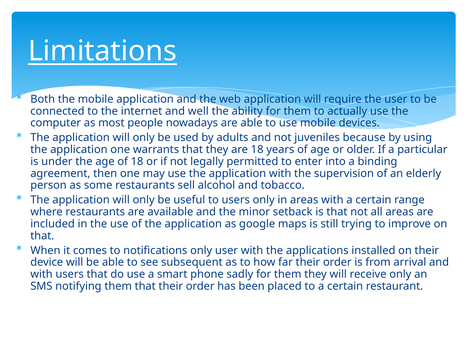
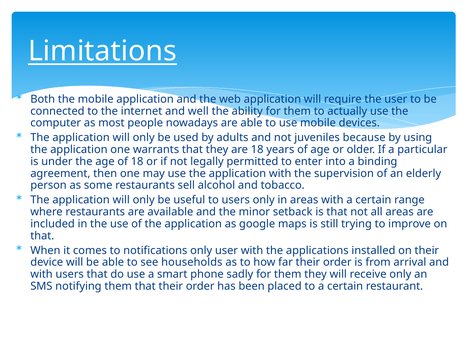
subsequent: subsequent -> households (192, 262)
